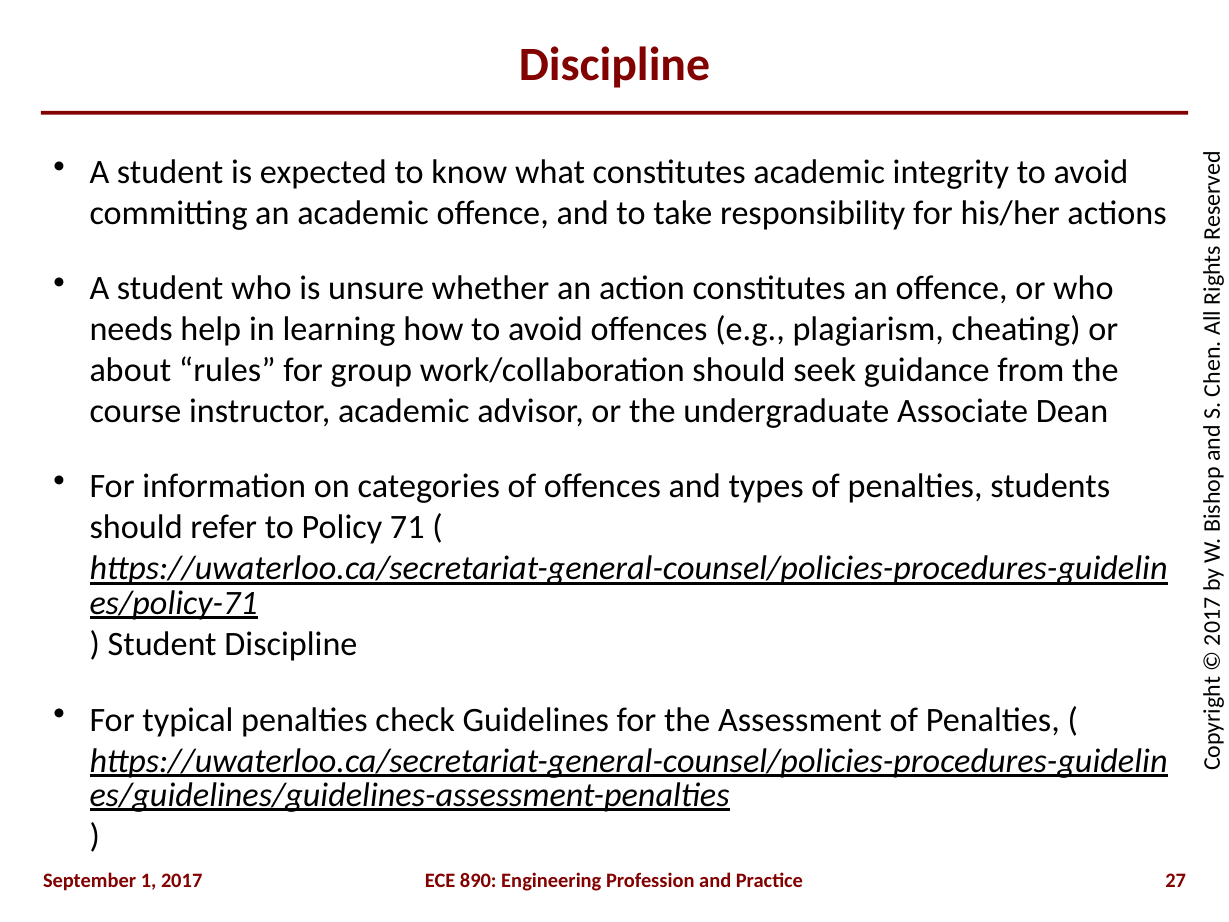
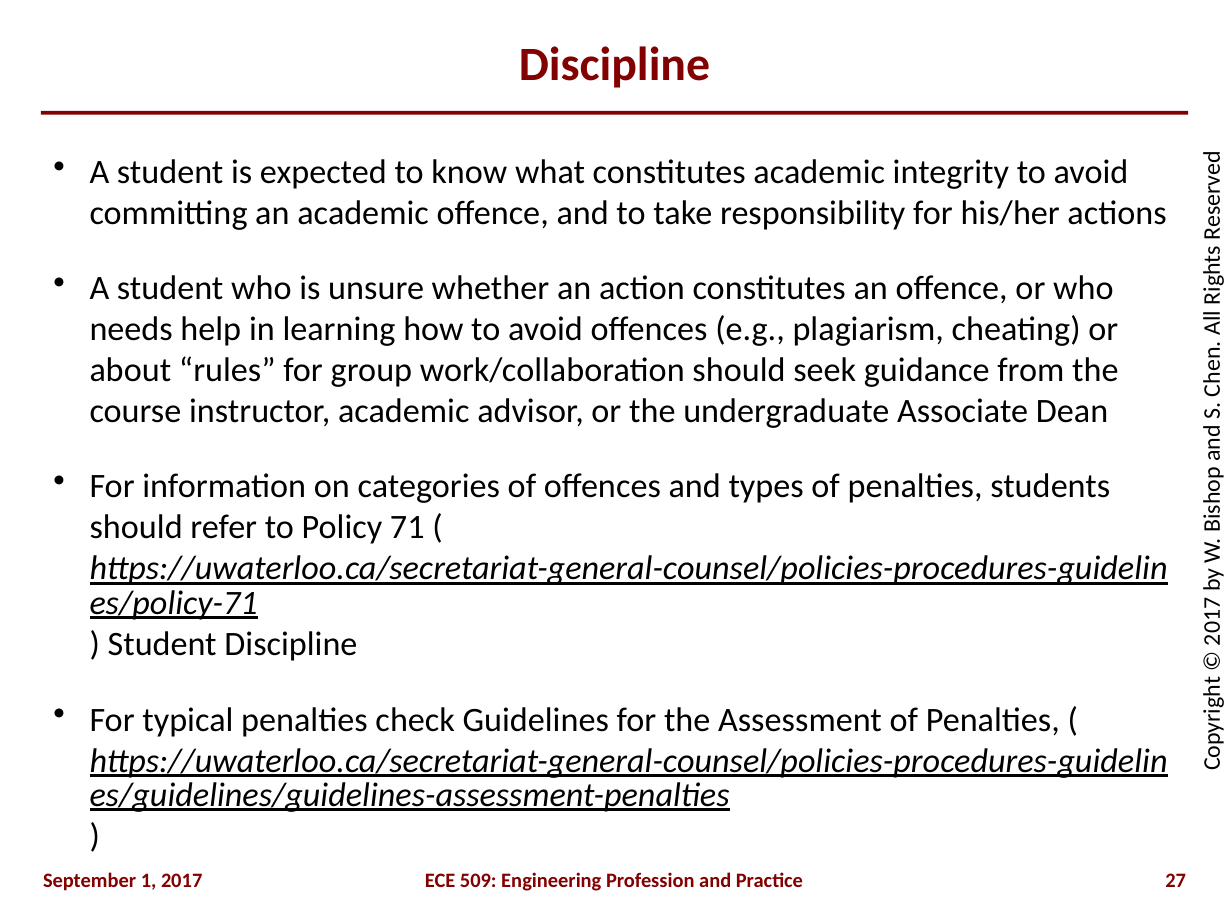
890: 890 -> 509 (478, 880)
